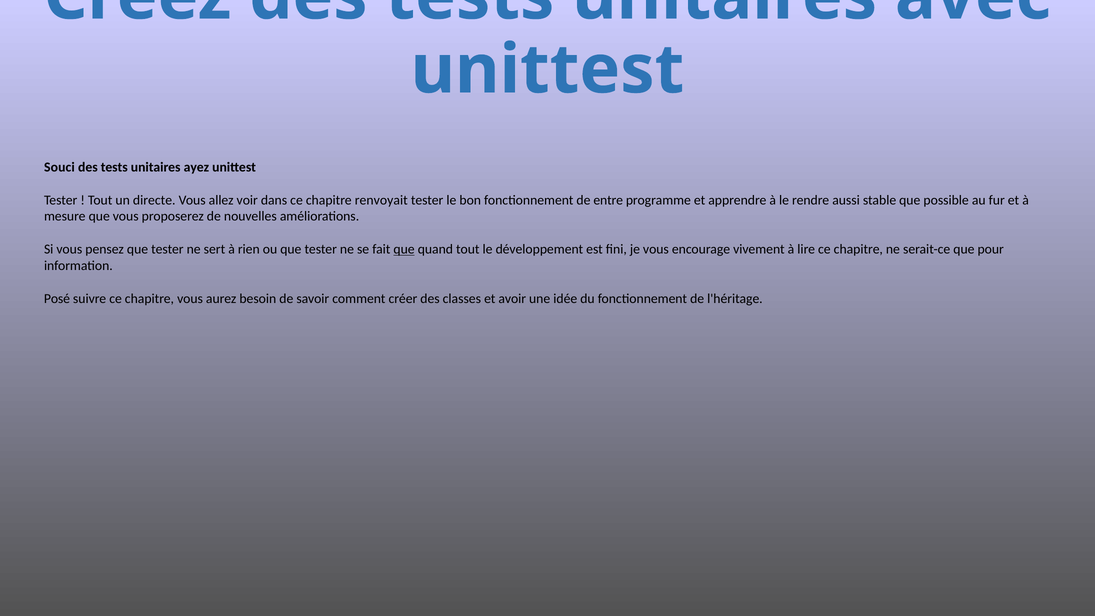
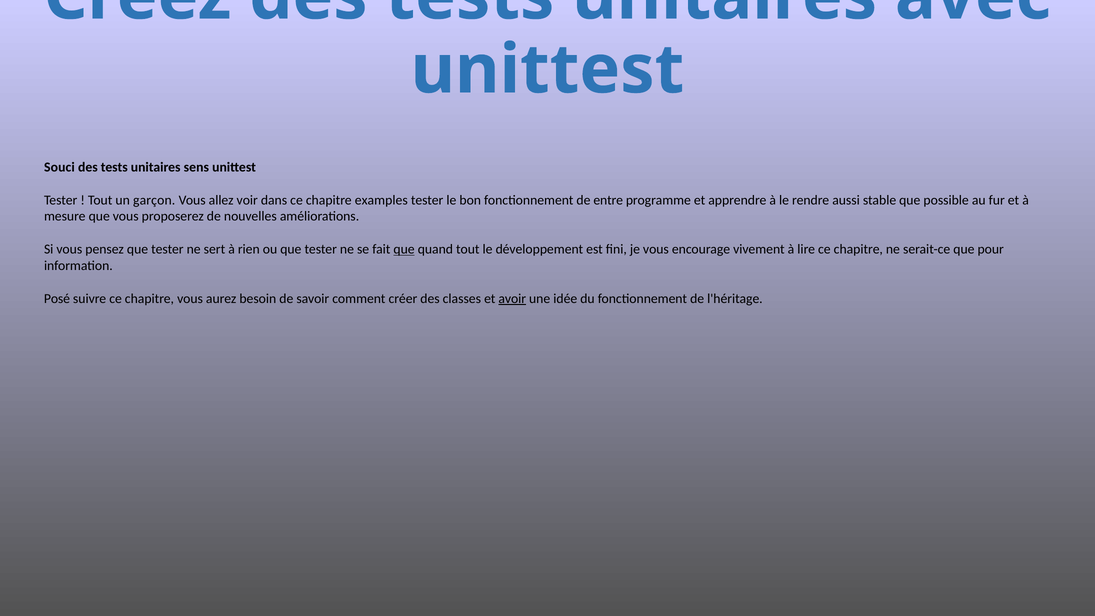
ayez: ayez -> sens (196, 167)
directe: directe -> garçon (154, 200)
renvoyait: renvoyait -> examples (381, 200)
avoir underline: none -> present (512, 299)
